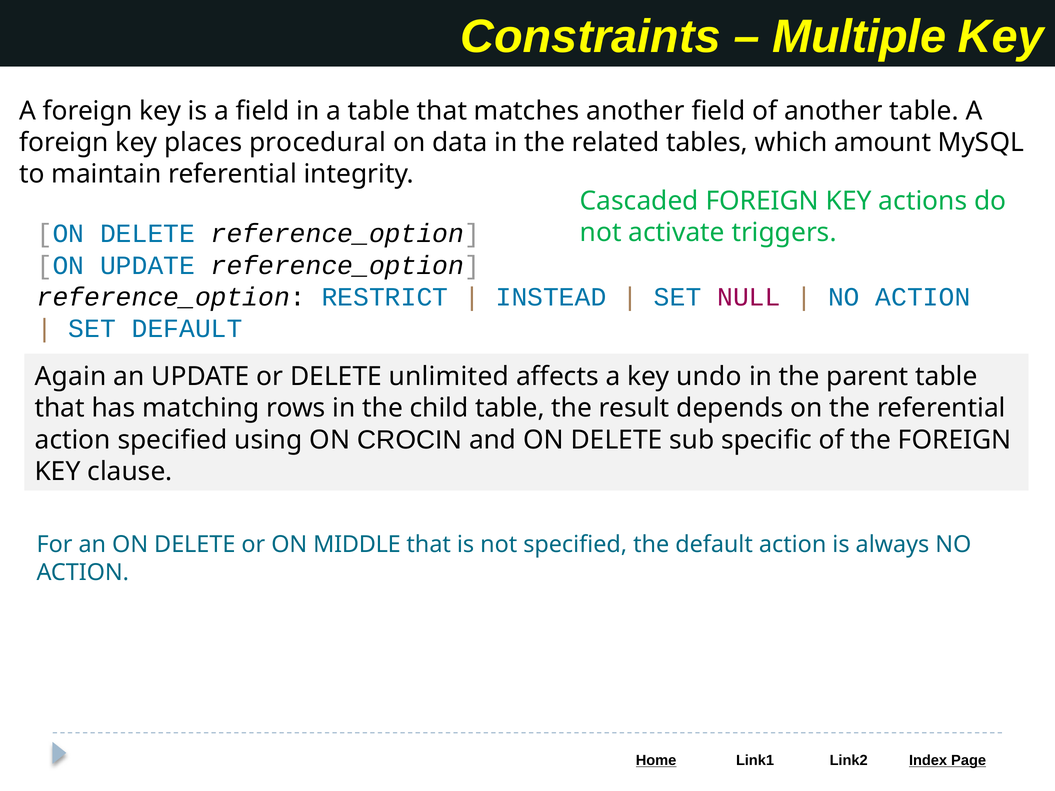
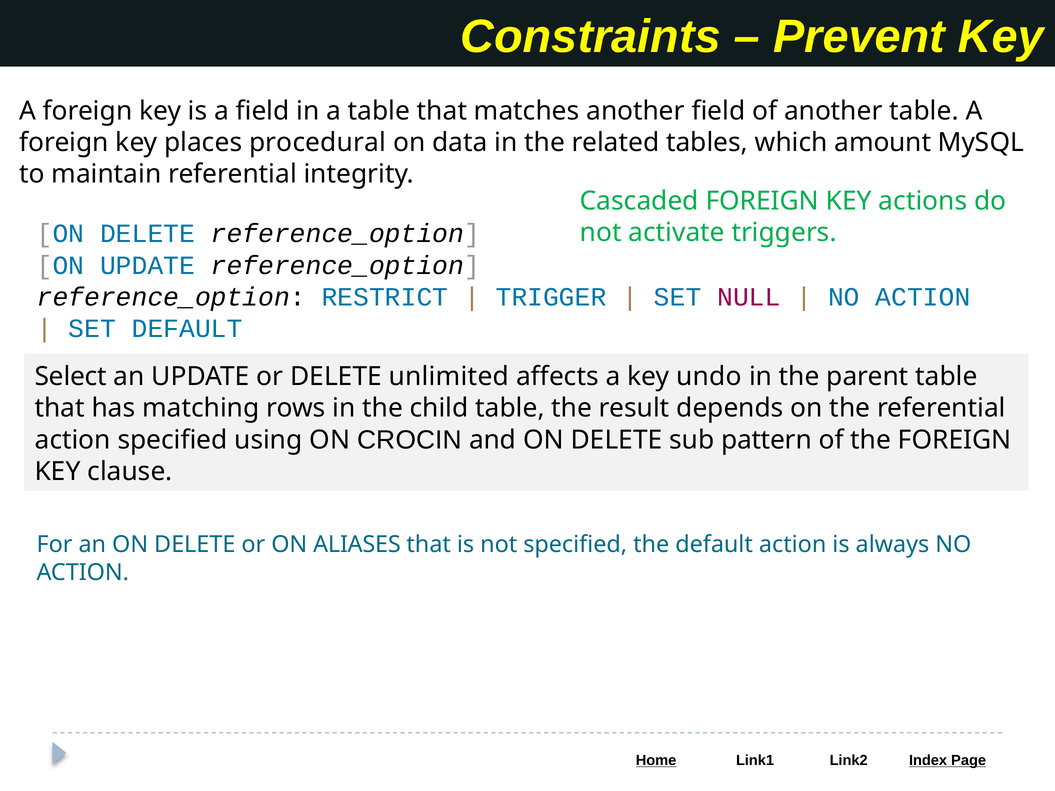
Multiple: Multiple -> Prevent (859, 37)
INSTEAD: INSTEAD -> TRIGGER (551, 297)
Again: Again -> Select (71, 377)
specific: specific -> pattern (767, 440)
MIDDLE: MIDDLE -> ALIASES (357, 545)
